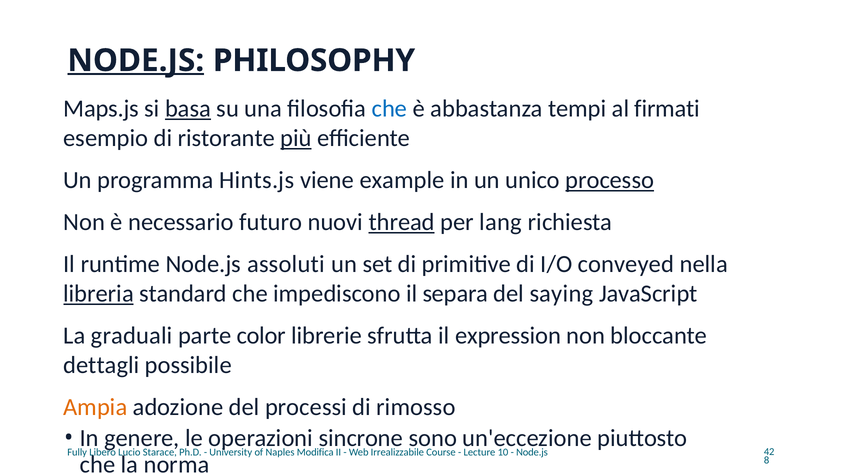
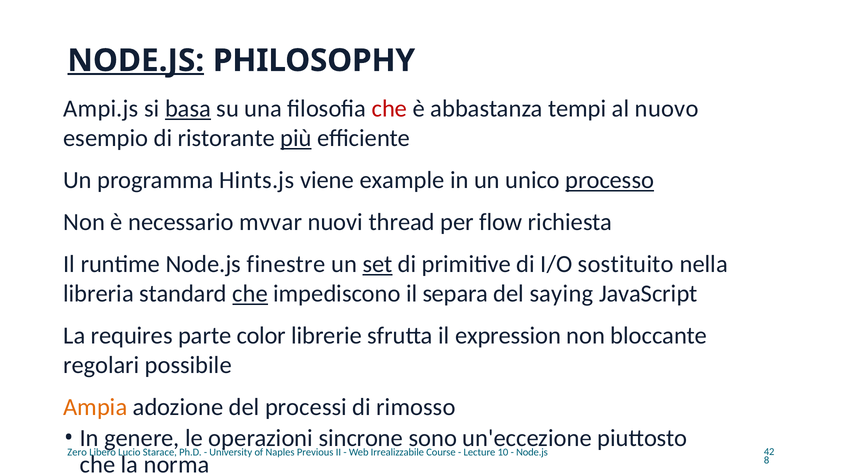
Maps.js: Maps.js -> Ampi.js (101, 109)
che colour: blue -> red (389, 109)
firmati: firmati -> nuovo (667, 109)
futuro: futuro -> mvvar (271, 222)
thread underline: present -> none (402, 222)
lang: lang -> flow (501, 222)
assoluti: assoluti -> finestre (286, 264)
set underline: none -> present (377, 264)
conveyed: conveyed -> sostituito (626, 264)
libreria underline: present -> none (99, 293)
che underline: none -> present (250, 293)
graduali: graduali -> requires (132, 335)
dettagli: dettagli -> regolari (101, 365)
Fully: Fully -> Zero (77, 452)
Modifica: Modifica -> Previous (315, 452)
